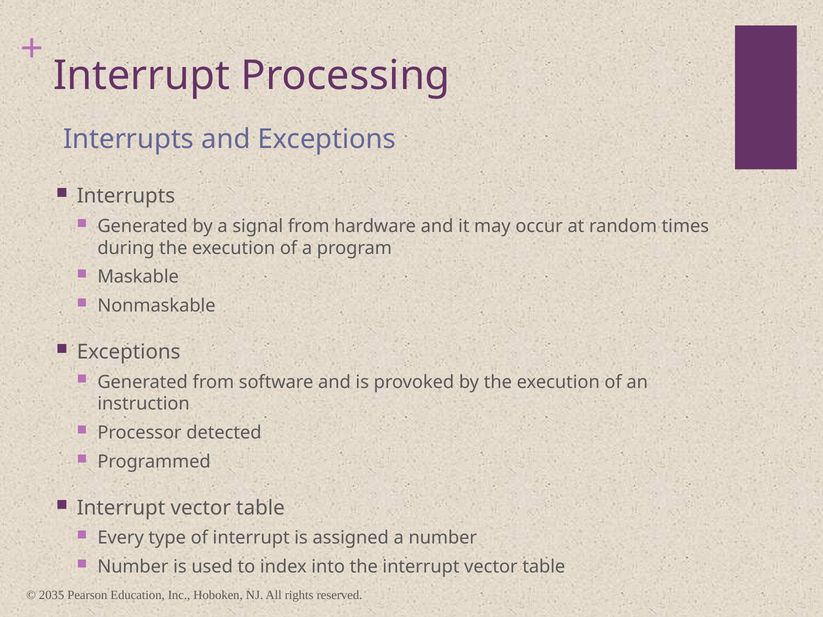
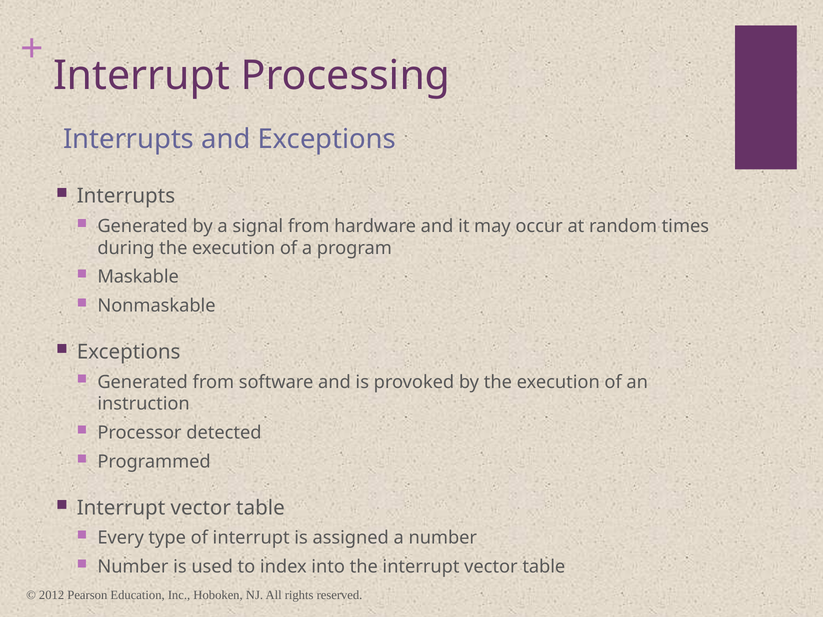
2035: 2035 -> 2012 (52, 595)
